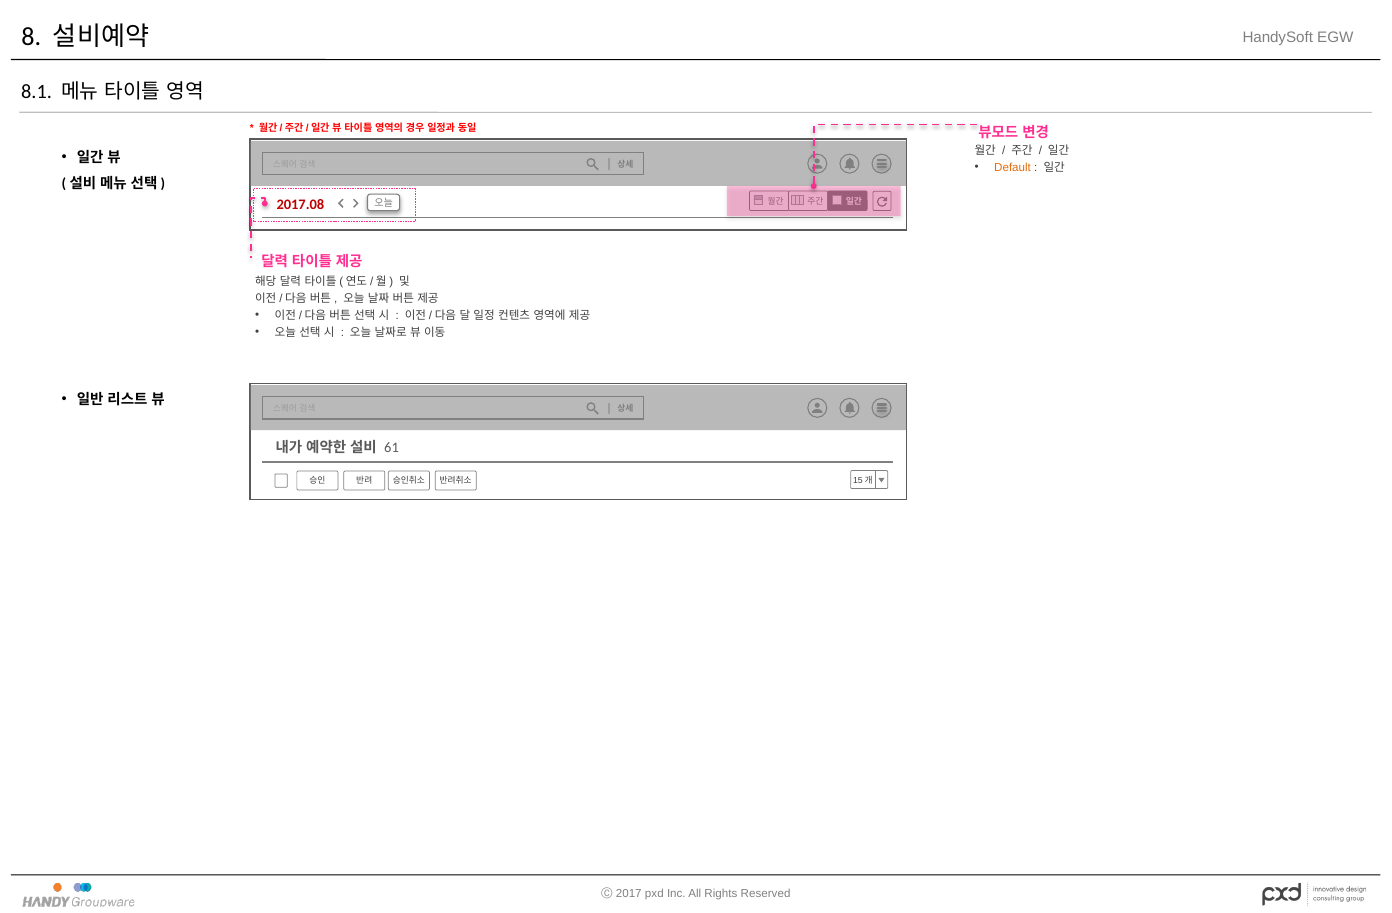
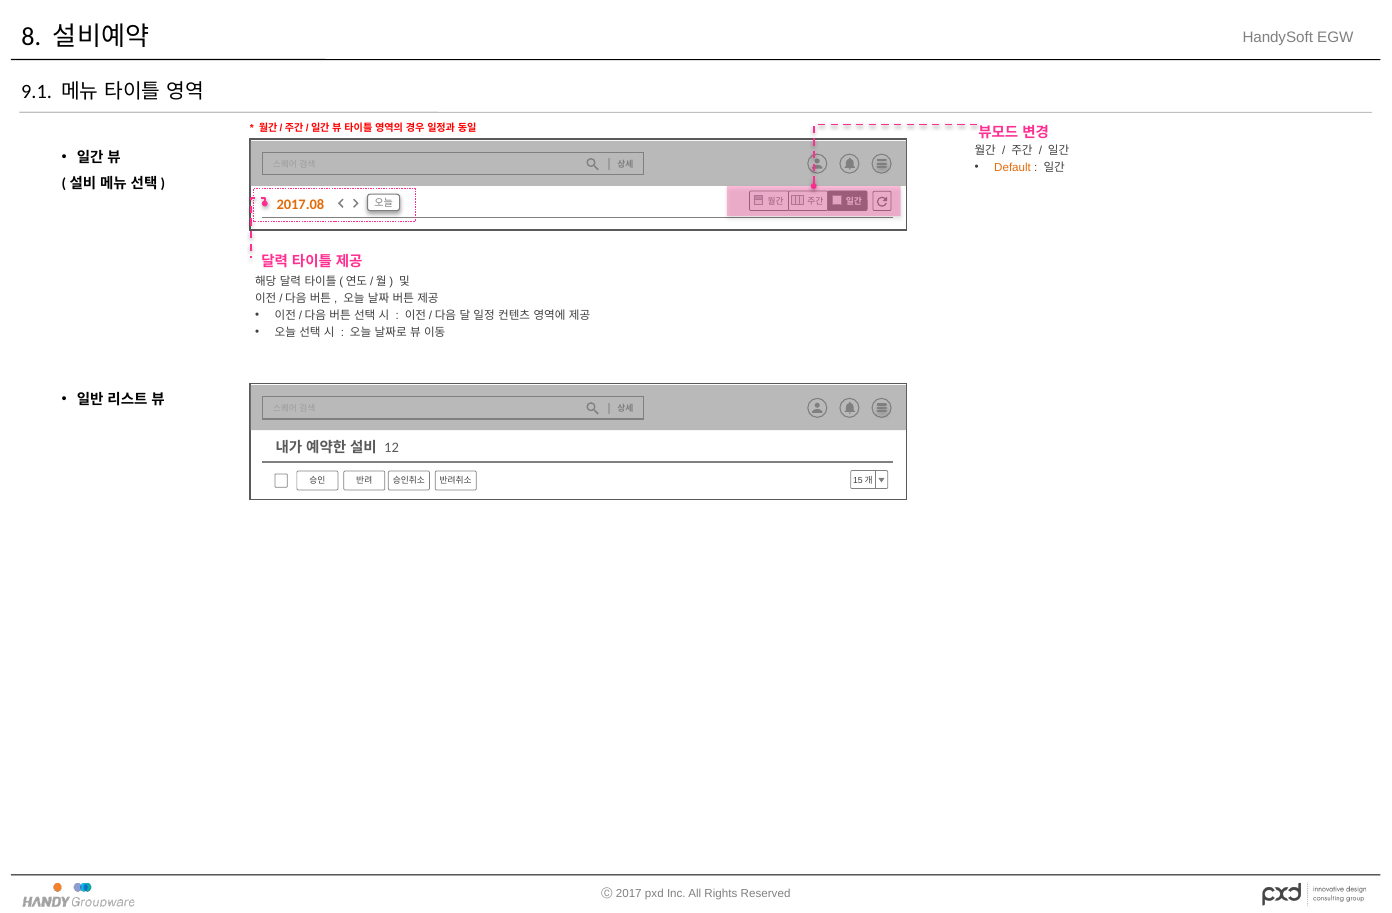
8.1: 8.1 -> 9.1 (37, 92)
2017.08 colour: red -> orange (300, 204)
61: 61 -> 12 (392, 448)
